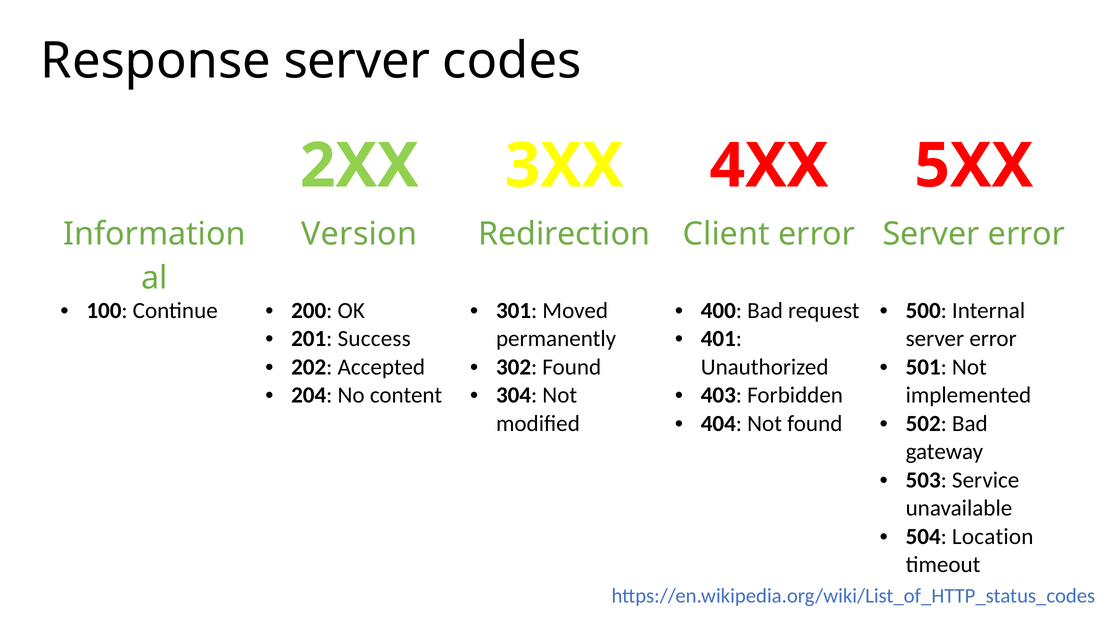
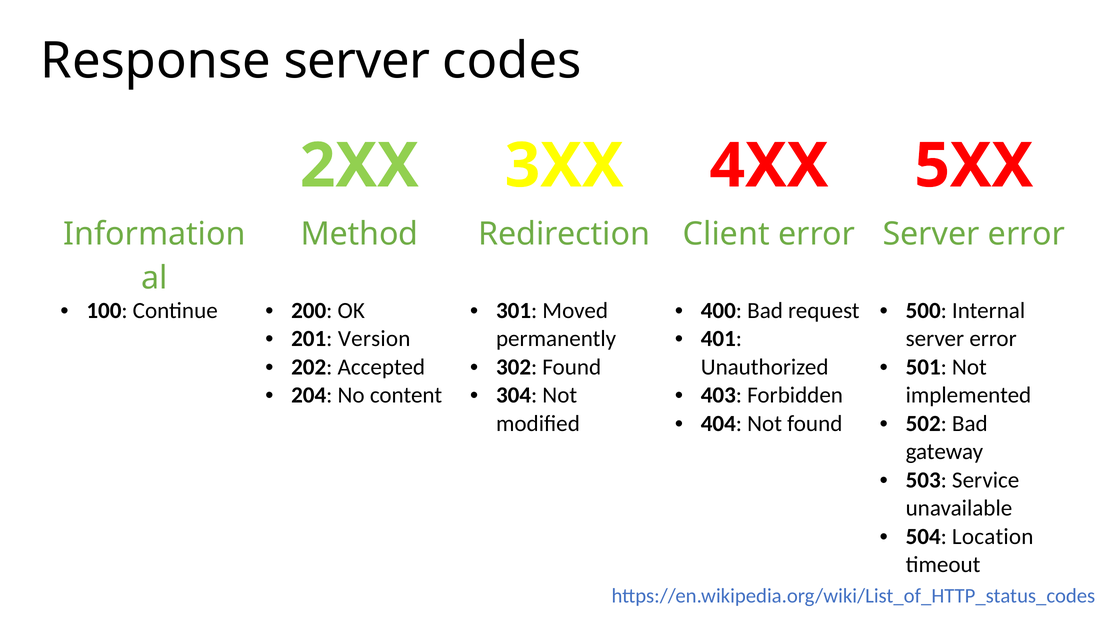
Version: Version -> Method (359, 234)
Success: Success -> Version (374, 339)
